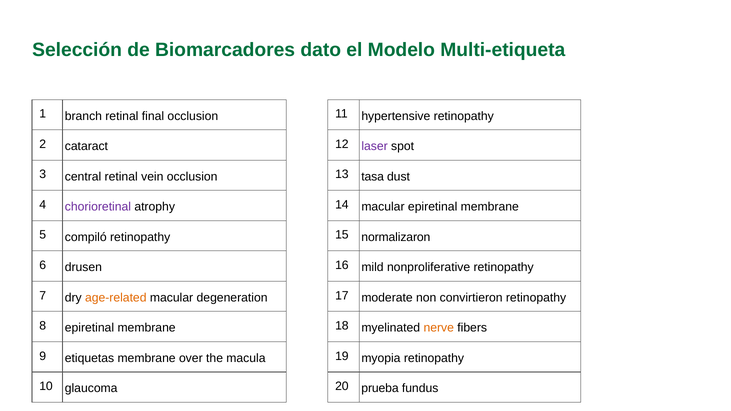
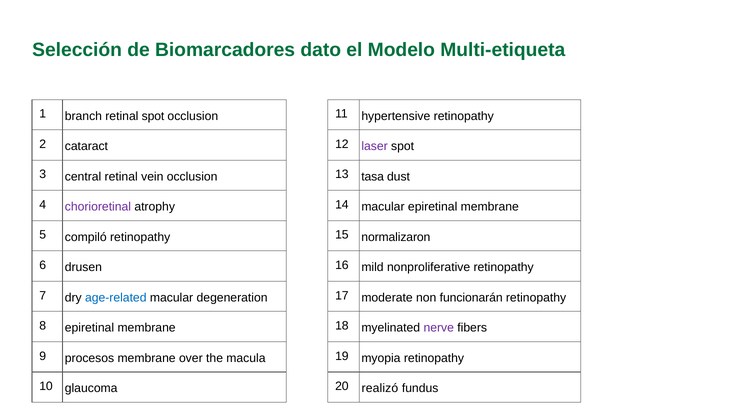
retinal final: final -> spot (153, 116)
age-related colour: orange -> blue (116, 298)
convirtieron: convirtieron -> funcionarán (471, 298)
nerve colour: orange -> purple (439, 328)
etiquetas: etiquetas -> procesos (89, 358)
prueba: prueba -> realizó (380, 389)
